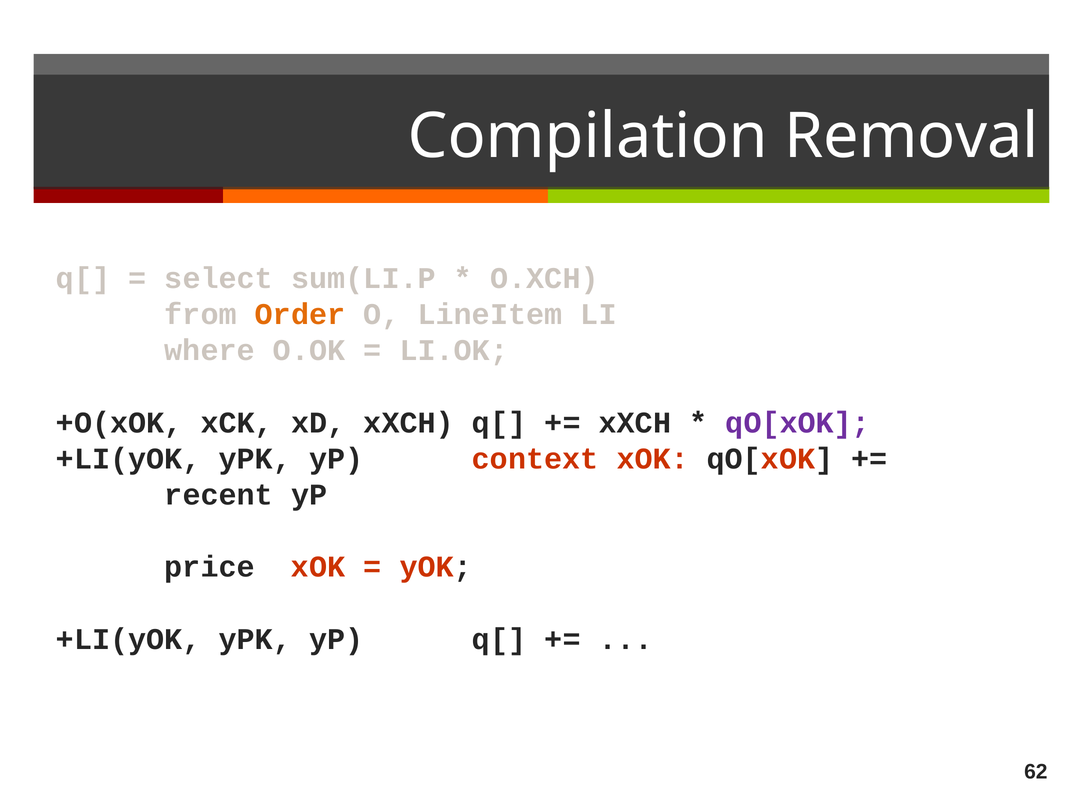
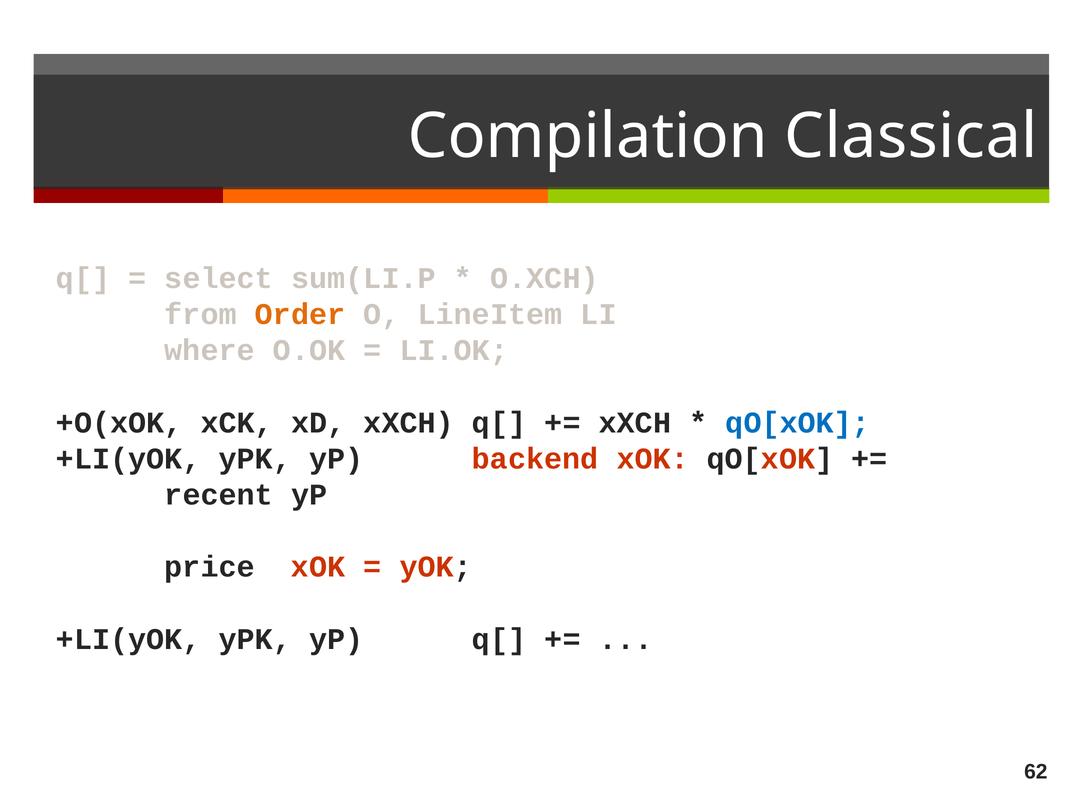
Removal: Removal -> Classical (911, 136)
qO[xOK colour: purple -> blue (798, 423)
context: context -> backend (535, 459)
